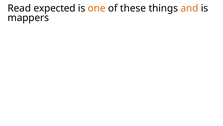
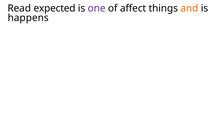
one colour: orange -> purple (97, 8)
these: these -> affect (133, 8)
mappers: mappers -> happens (28, 18)
